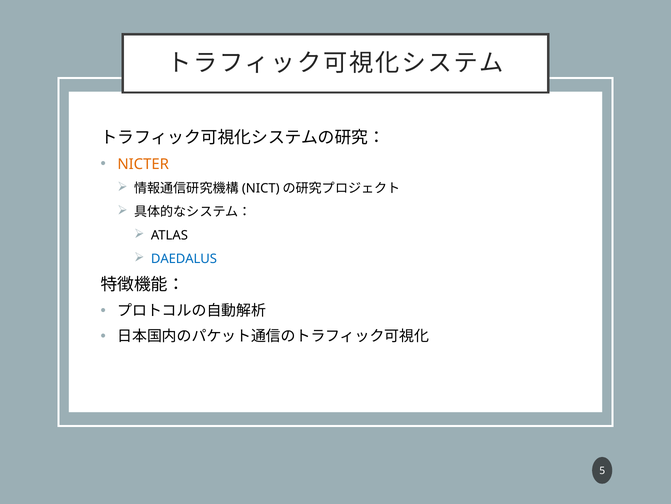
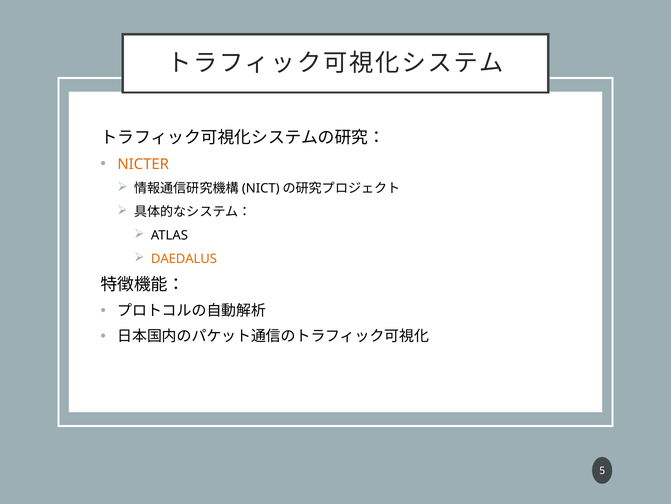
DAEDALUS colour: blue -> orange (184, 259)
